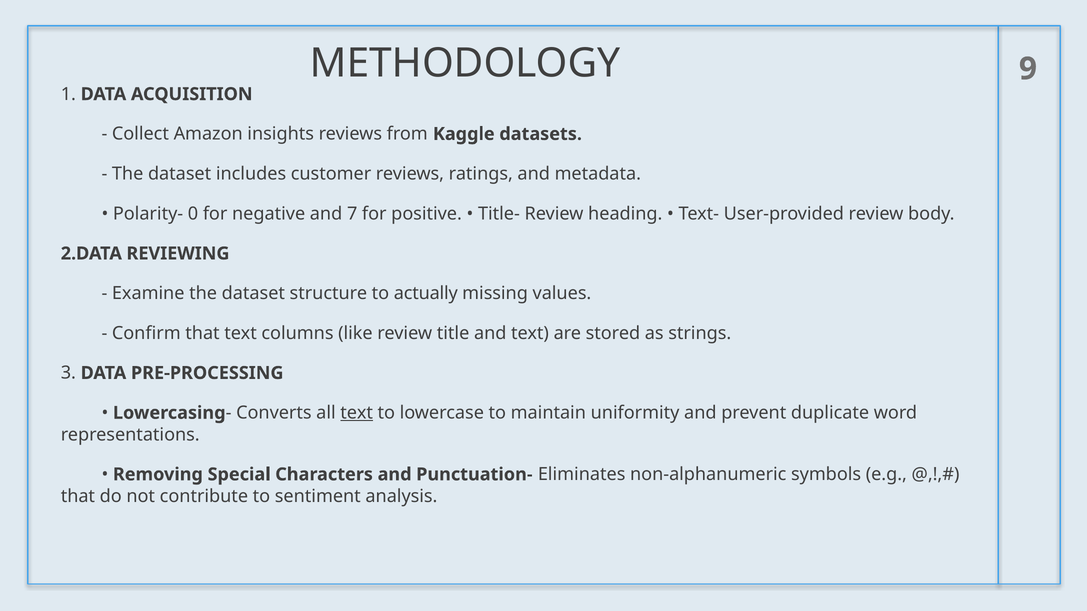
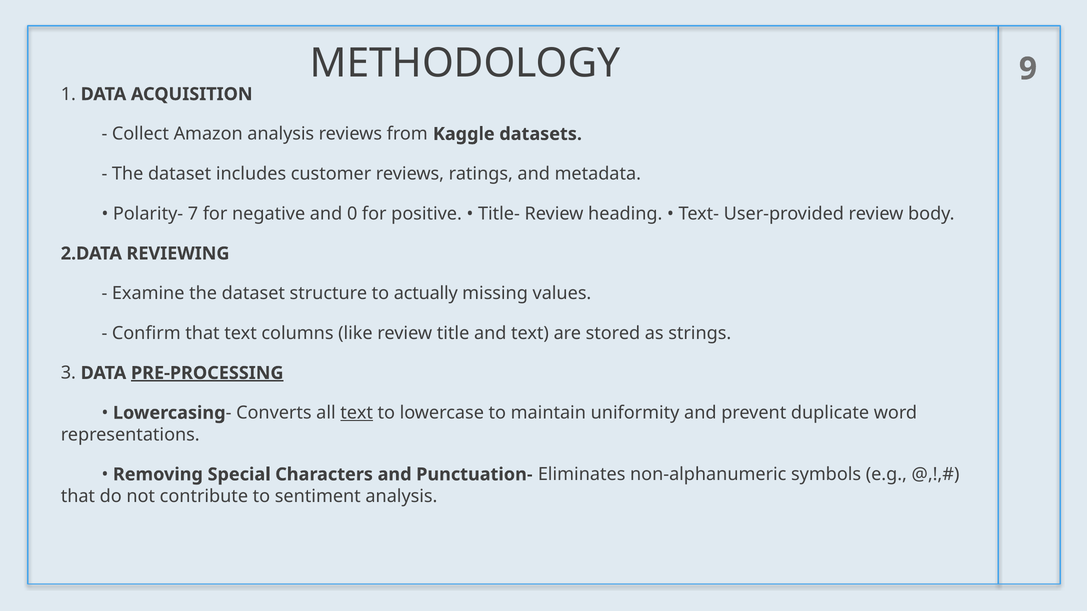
Amazon insights: insights -> analysis (281, 134)
0: 0 -> 7 (193, 214)
7: 7 -> 0 (352, 214)
PRE-PROCESSING underline: none -> present (207, 373)
